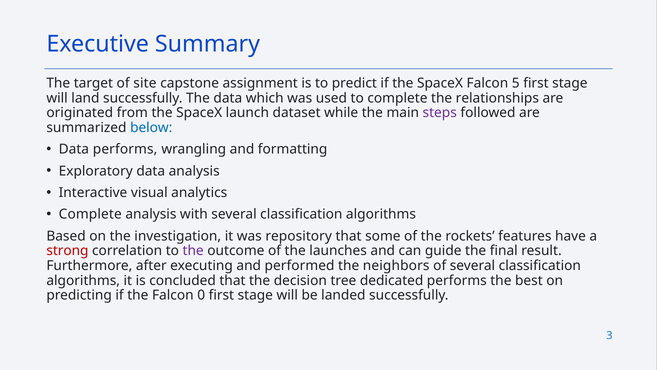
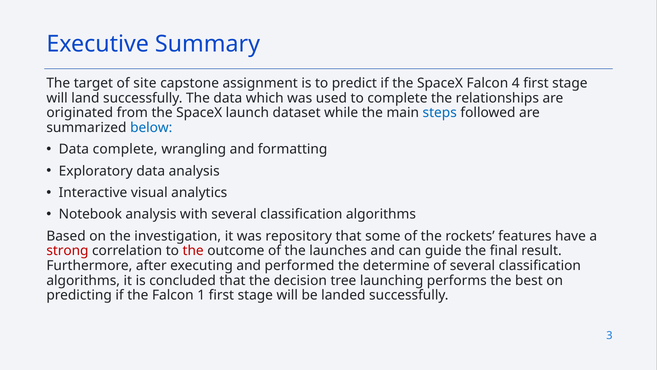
5: 5 -> 4 (516, 83)
steps colour: purple -> blue (440, 113)
Data performs: performs -> complete (125, 149)
Complete: Complete -> Notebook (90, 214)
the colour: purple -> red (193, 251)
neighbors: neighbors -> determine (396, 265)
dedicated: dedicated -> launching (392, 280)
0: 0 -> 1 (201, 295)
